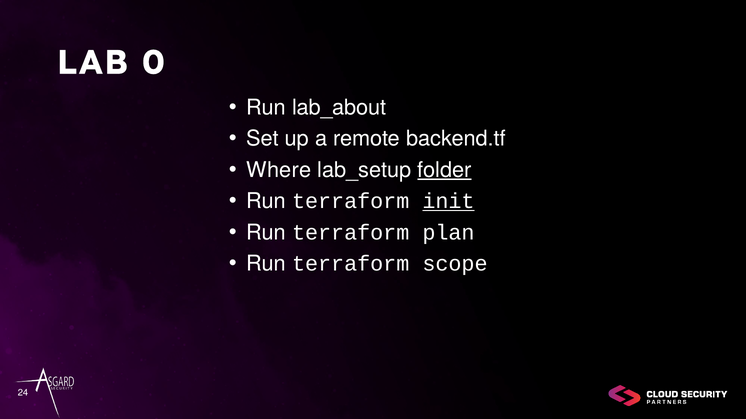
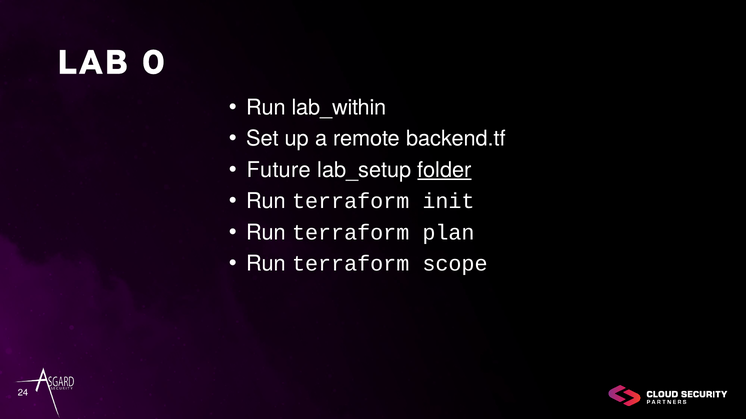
lab_about: lab_about -> lab_within (339, 108)
Where: Where -> Future (279, 170)
init underline: present -> none (448, 201)
